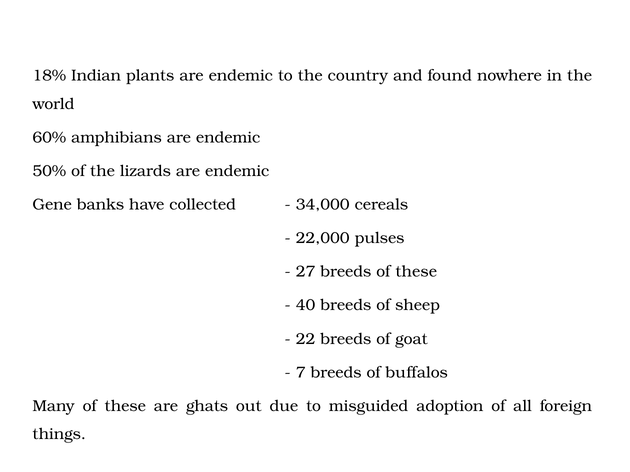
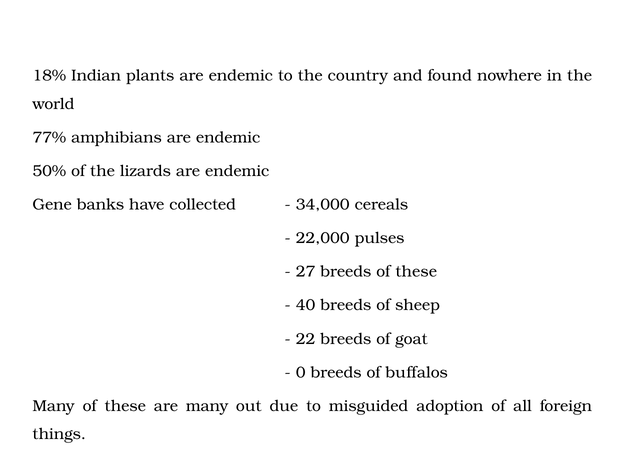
60%: 60% -> 77% (49, 138)
7: 7 -> 0 (301, 373)
are ghats: ghats -> many (207, 406)
